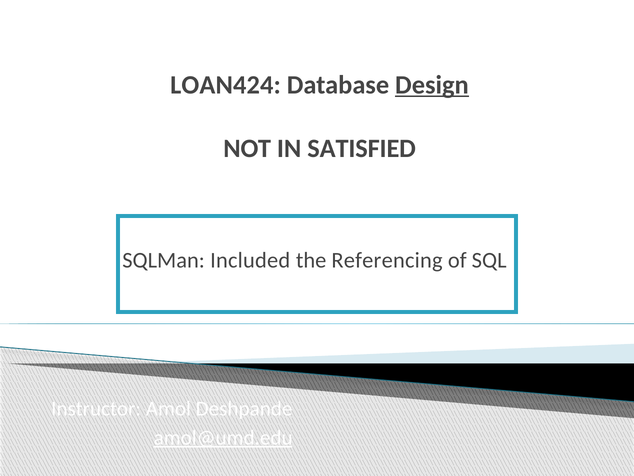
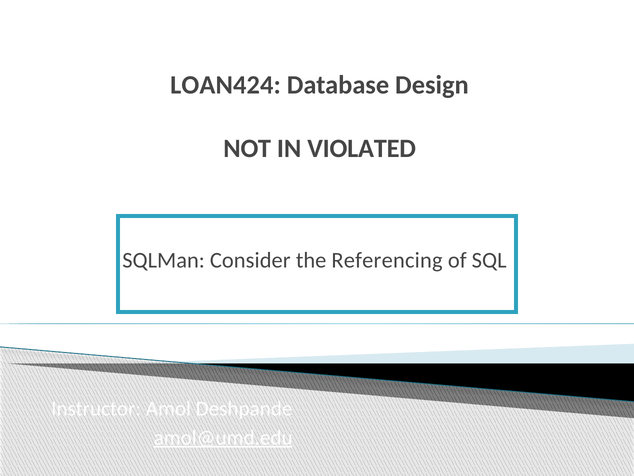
Design underline: present -> none (432, 85)
SATISFIED: SATISFIED -> VIOLATED (362, 148)
Included: Included -> Consider (250, 260)
